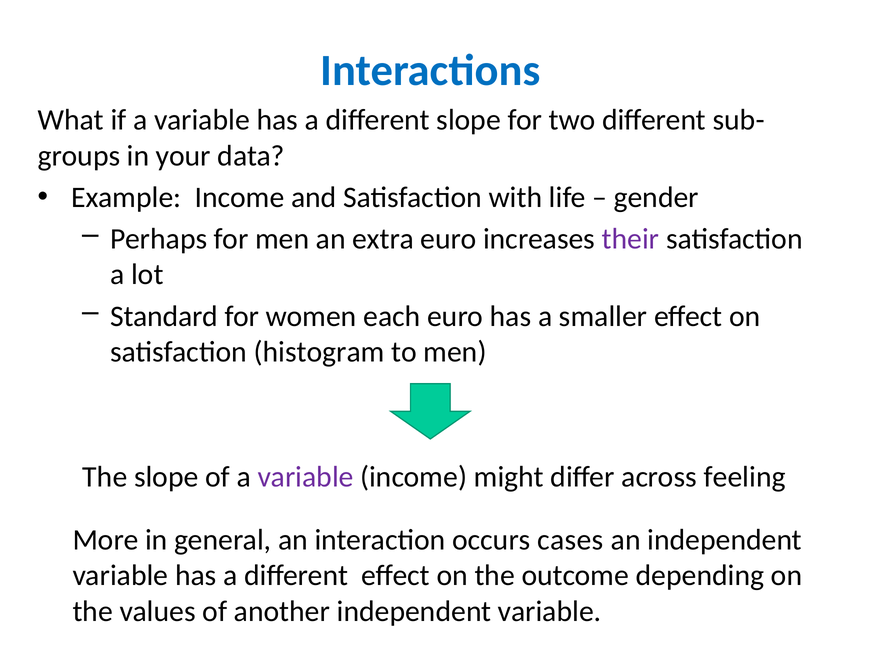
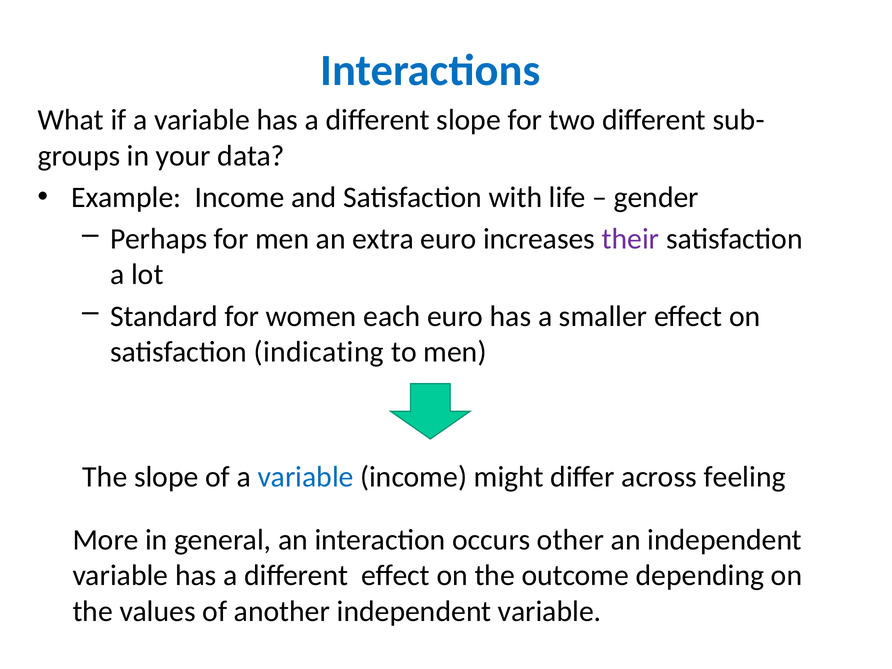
histogram: histogram -> indicating (319, 352)
variable colour: purple -> blue (306, 477)
cases: cases -> other (570, 540)
